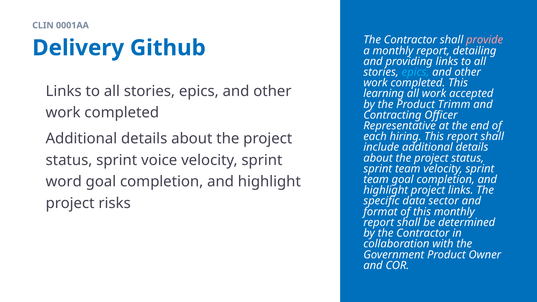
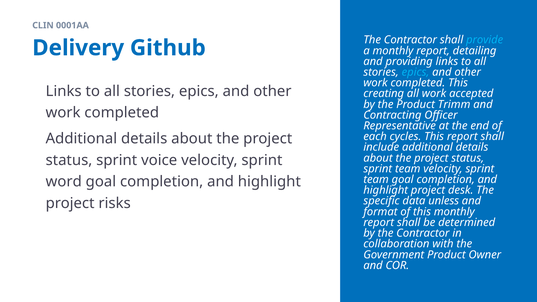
provide colour: pink -> light blue (485, 40)
learning: learning -> creating (384, 94)
hiring: hiring -> cycles (405, 137)
project links: links -> desk (461, 190)
sector: sector -> unless (444, 201)
